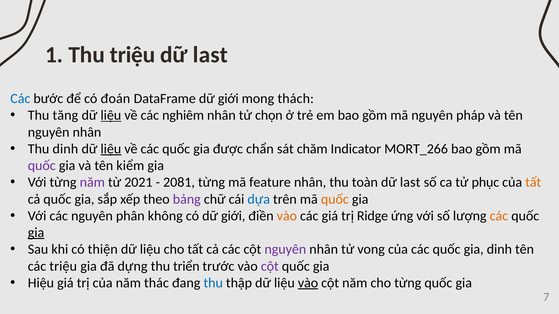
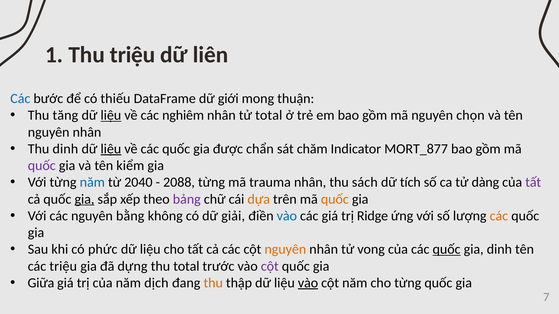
last: last -> liên (211, 55)
đoán: đoán -> thiếu (115, 99)
thách: thách -> thuận (296, 99)
tử chọn: chọn -> total (269, 116)
pháp: pháp -> chọn (470, 116)
MORT_266: MORT_266 -> MORT_877 (416, 149)
năm colour: purple -> blue (92, 183)
2021: 2021 -> 2040 (138, 183)
2081: 2081 -> 2088 (179, 183)
feature: feature -> trauma (270, 183)
toàn: toàn -> sách (365, 183)
last: last -> tích (410, 183)
phục: phục -> dàng (485, 183)
tất colour: orange -> purple (533, 183)
gia underline: none -> present (84, 199)
dựa colour: blue -> orange (259, 199)
phân: phân -> bằng (130, 216)
có dữ giới: giới -> giải (233, 216)
vào colour: orange -> blue (287, 216)
gia underline: present -> none (36, 233)
thiện: thiện -> phức (103, 250)
nguyên colour: purple -> orange (285, 250)
quốc underline: none -> present (447, 250)
thu triển: triển -> total (186, 266)
Hiệu: Hiệu -> Giữa (41, 283)
thác: thác -> dịch (156, 283)
thu colour: blue -> orange (213, 283)
